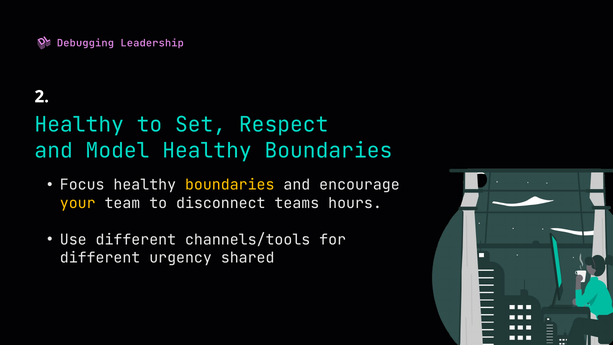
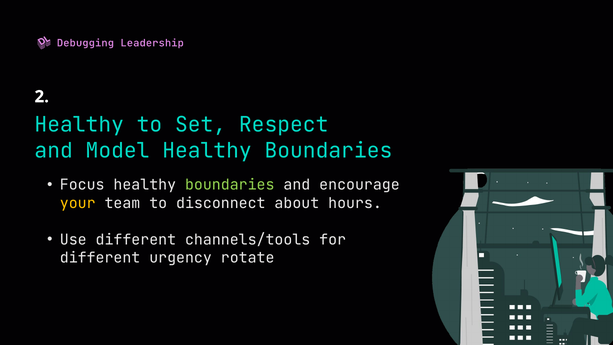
boundaries colour: yellow -> light green (230, 185)
teams: teams -> about (297, 203)
shared: shared -> rotate (248, 258)
